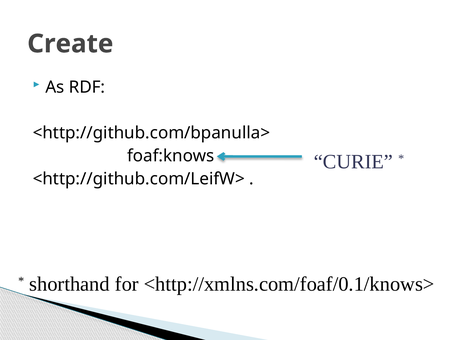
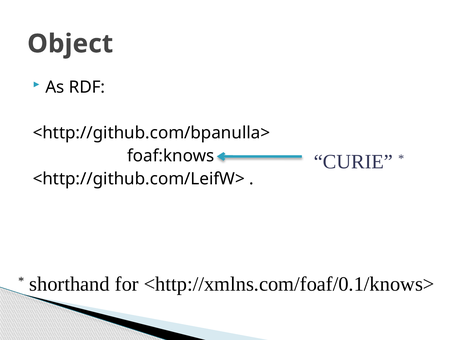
Create: Create -> Object (70, 44)
